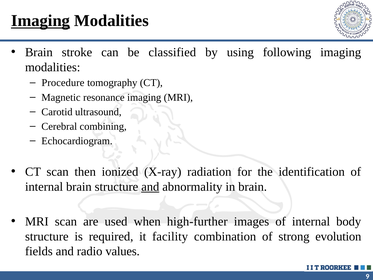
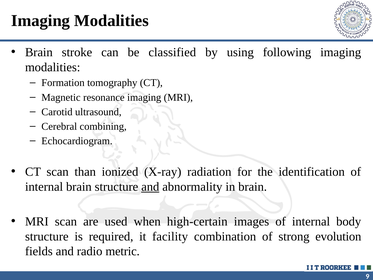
Imaging underline: present -> none (41, 21)
Procedure: Procedure -> Formation (63, 83)
then: then -> than (85, 172)
high-further: high-further -> high-certain (197, 221)
values: values -> metric (123, 251)
